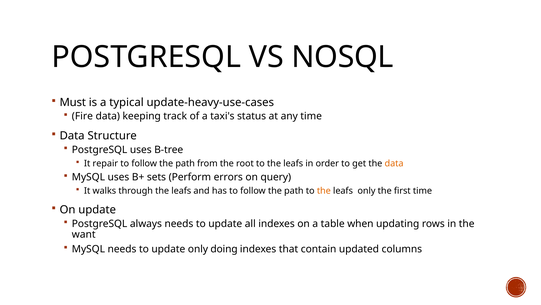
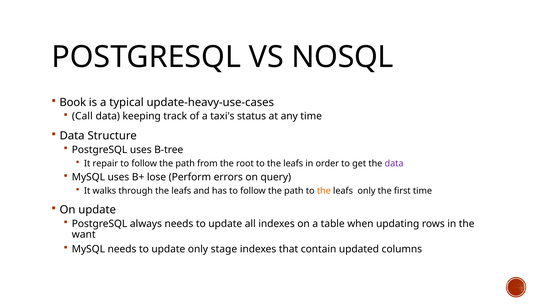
Must: Must -> Book (73, 102)
Fire: Fire -> Call (82, 116)
data colour: orange -> purple (394, 163)
sets: sets -> lose (157, 177)
doing: doing -> stage (224, 248)
